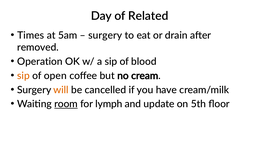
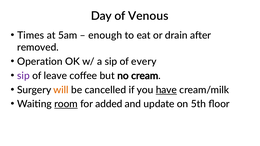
Related: Related -> Venous (148, 16)
surgery: surgery -> enough (105, 35)
blood: blood -> every (144, 62)
sip colour: orange -> purple (23, 76)
open: open -> leave (55, 76)
have underline: none -> present (166, 90)
lymph: lymph -> added (109, 104)
